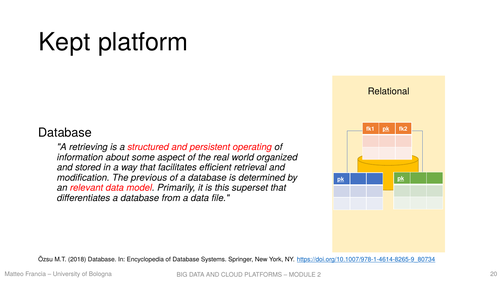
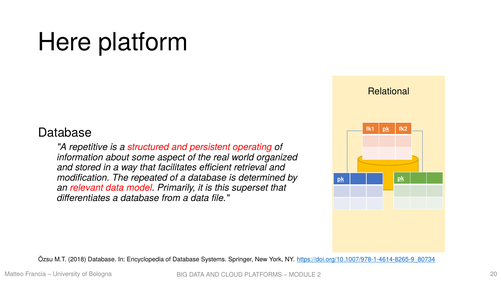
Kept: Kept -> Here (65, 42)
retrieving: retrieving -> repetitive (88, 147)
previous: previous -> repeated (149, 177)
